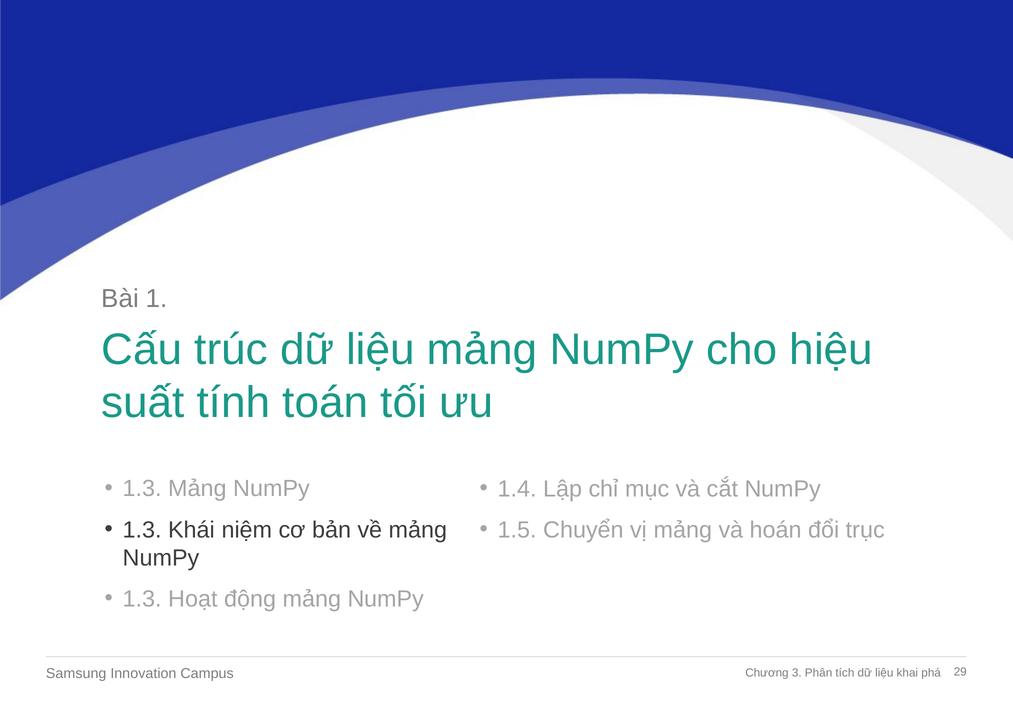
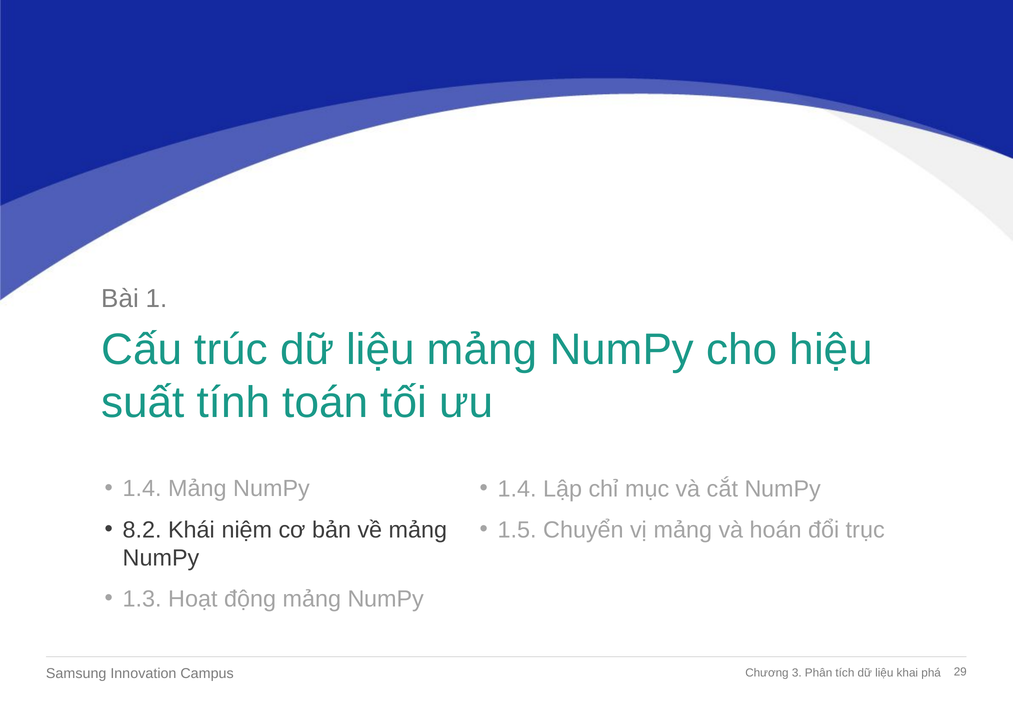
1.3: 1.3 -> 1.4 (142, 489)
1.3: 1.3 -> 8.2 (142, 530)
